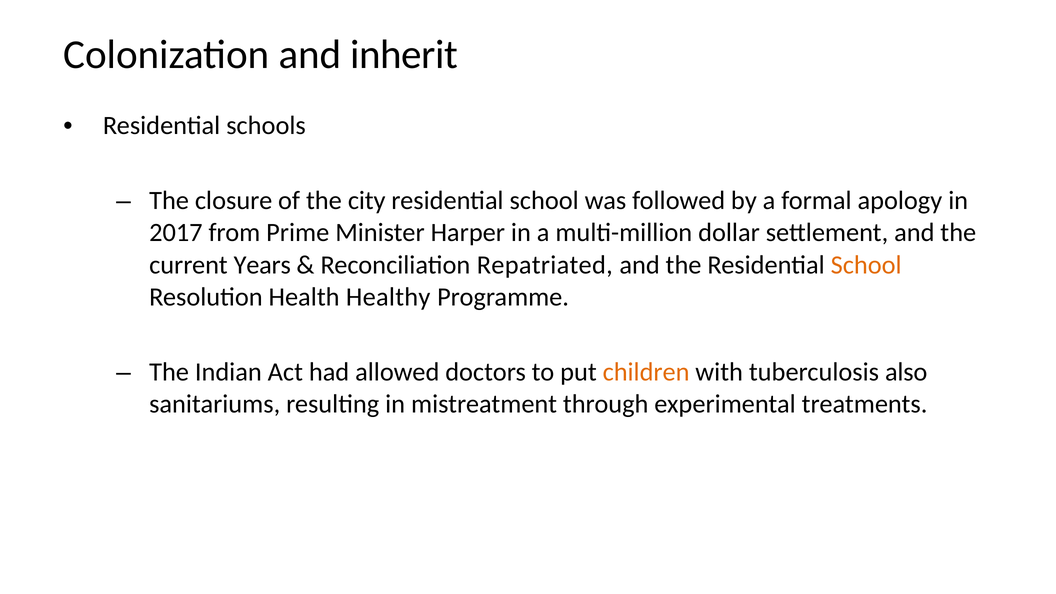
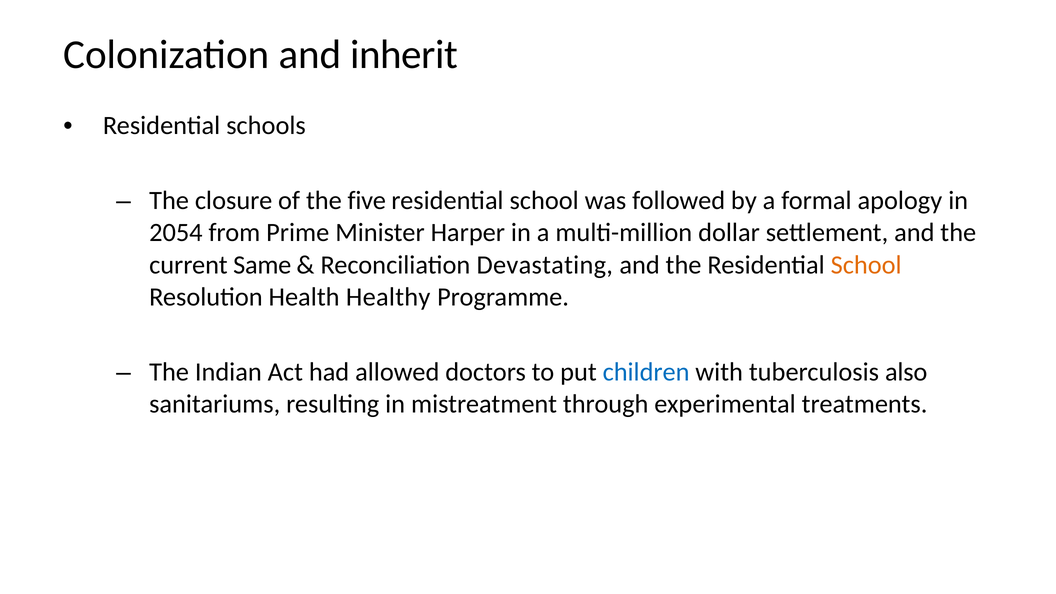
city: city -> five (367, 200)
2017: 2017 -> 2054 (176, 233)
Years: Years -> Same (262, 265)
Repatriated: Repatriated -> Devastating (545, 265)
children colour: orange -> blue (646, 372)
